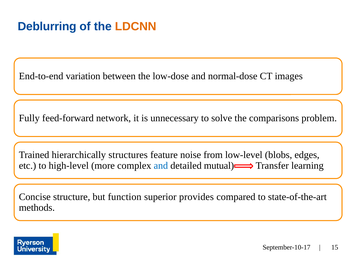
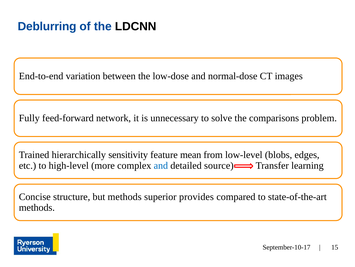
LDCNN colour: orange -> black (136, 26)
structures: structures -> sensitivity (128, 154)
noise: noise -> mean (191, 154)
mutual: mutual -> source (219, 165)
but function: function -> methods (125, 196)
